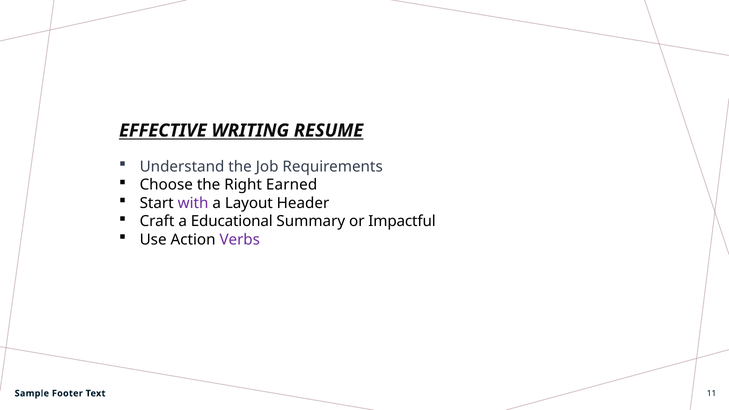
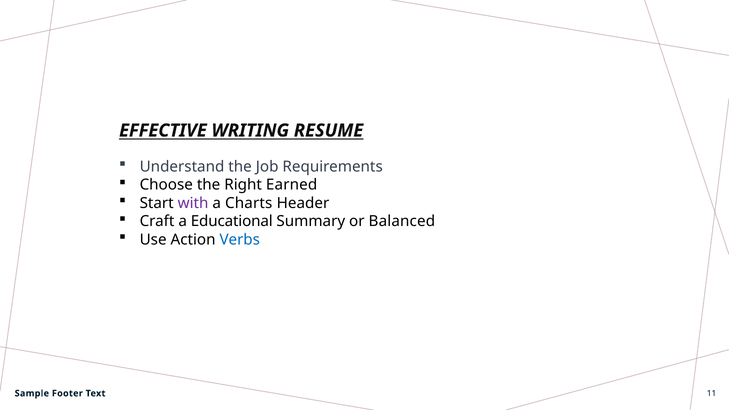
Layout: Layout -> Charts (249, 203)
Impactful: Impactful -> Balanced (402, 221)
Verbs colour: purple -> blue (240, 240)
